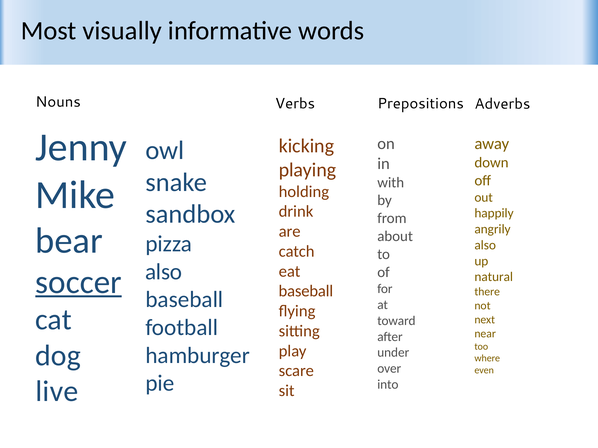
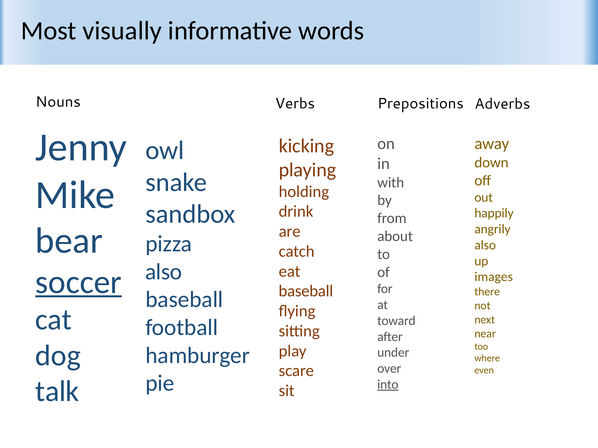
natural: natural -> images (494, 277)
into underline: none -> present (388, 385)
live: live -> talk (57, 392)
